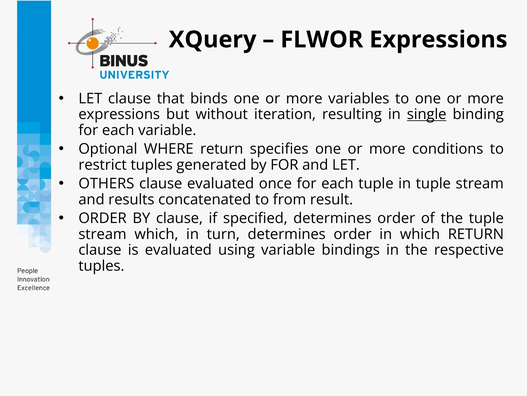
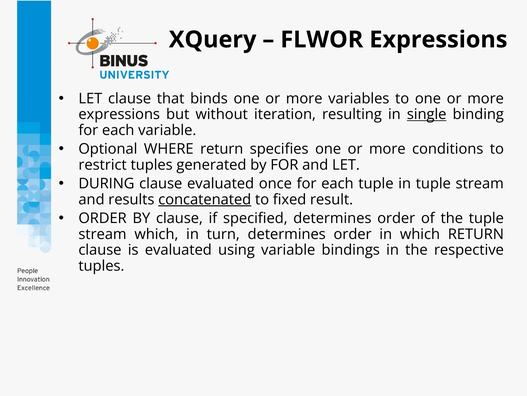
OTHERS: OTHERS -> DURING (106, 183)
concatenated underline: none -> present (205, 199)
from: from -> fixed (290, 199)
